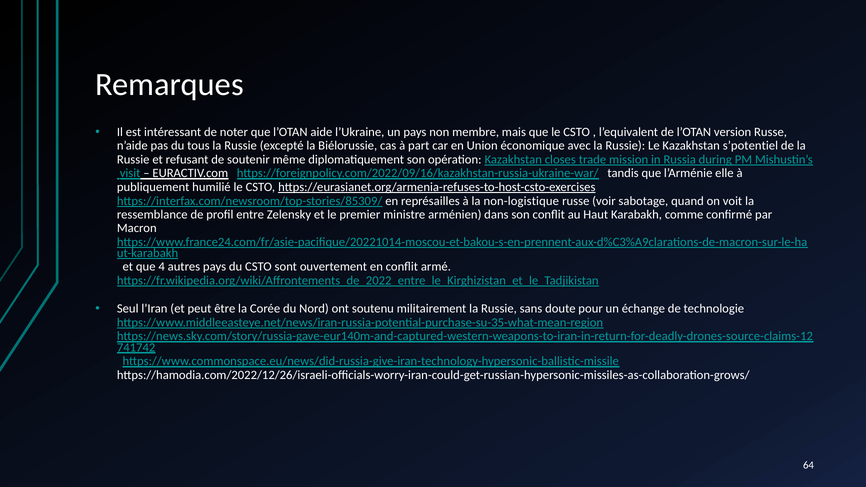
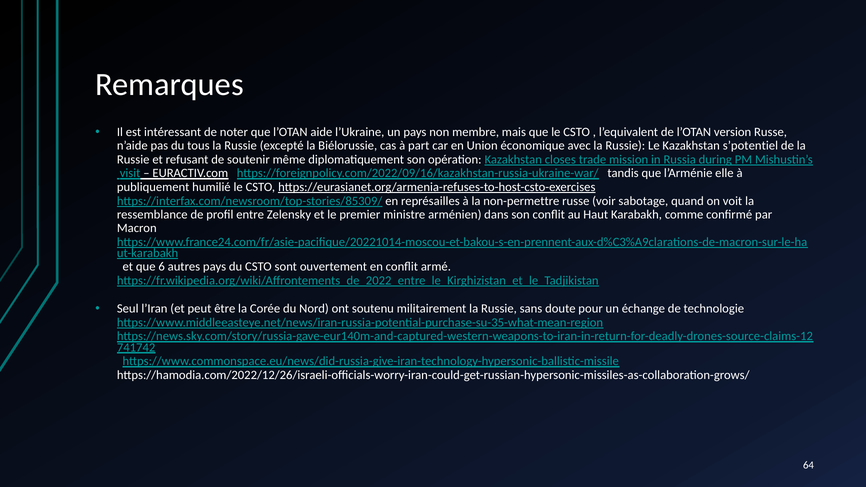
non-logistique: non-logistique -> non-permettre (521, 201)
4: 4 -> 6 (162, 267)
